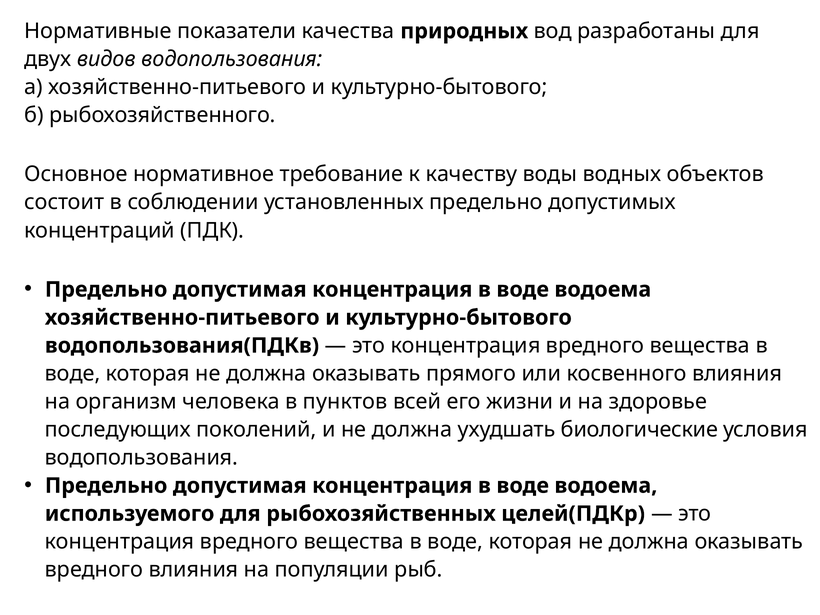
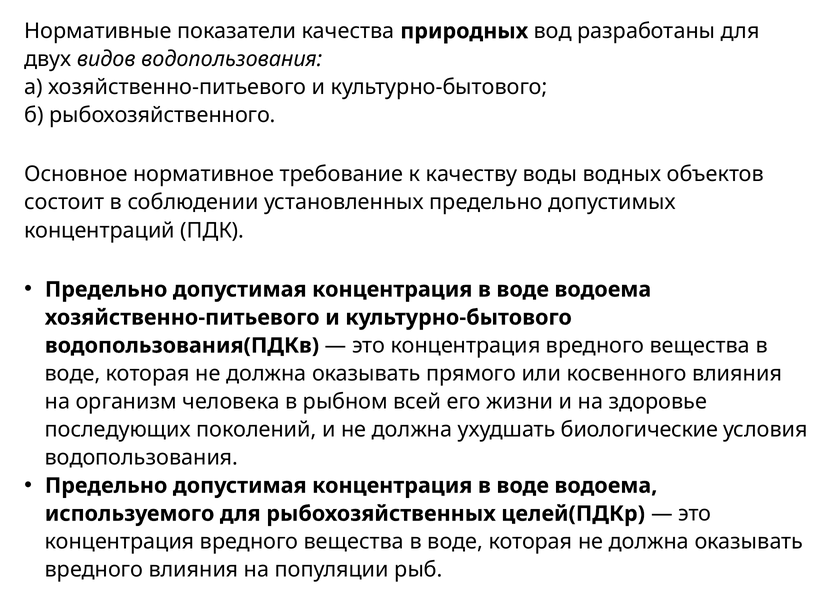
пунктов: пунктов -> рыбном (345, 402)
